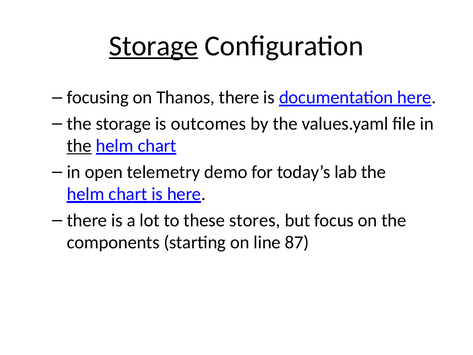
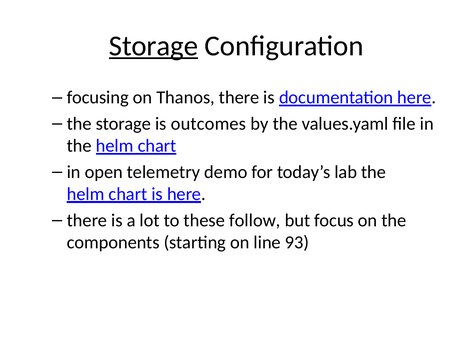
the underline: present -> none (79, 146)
stores: stores -> follow (255, 220)
87: 87 -> 93 (297, 242)
